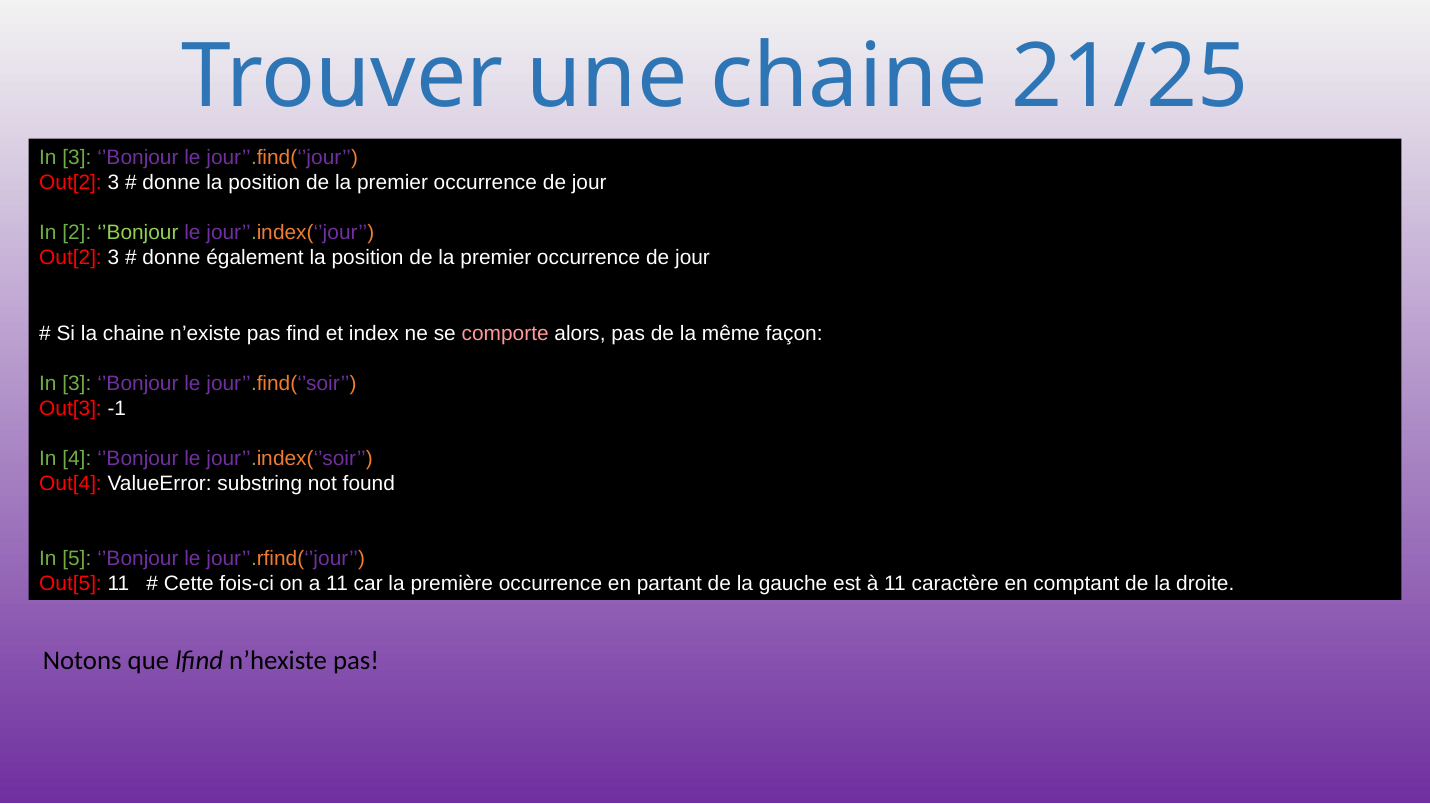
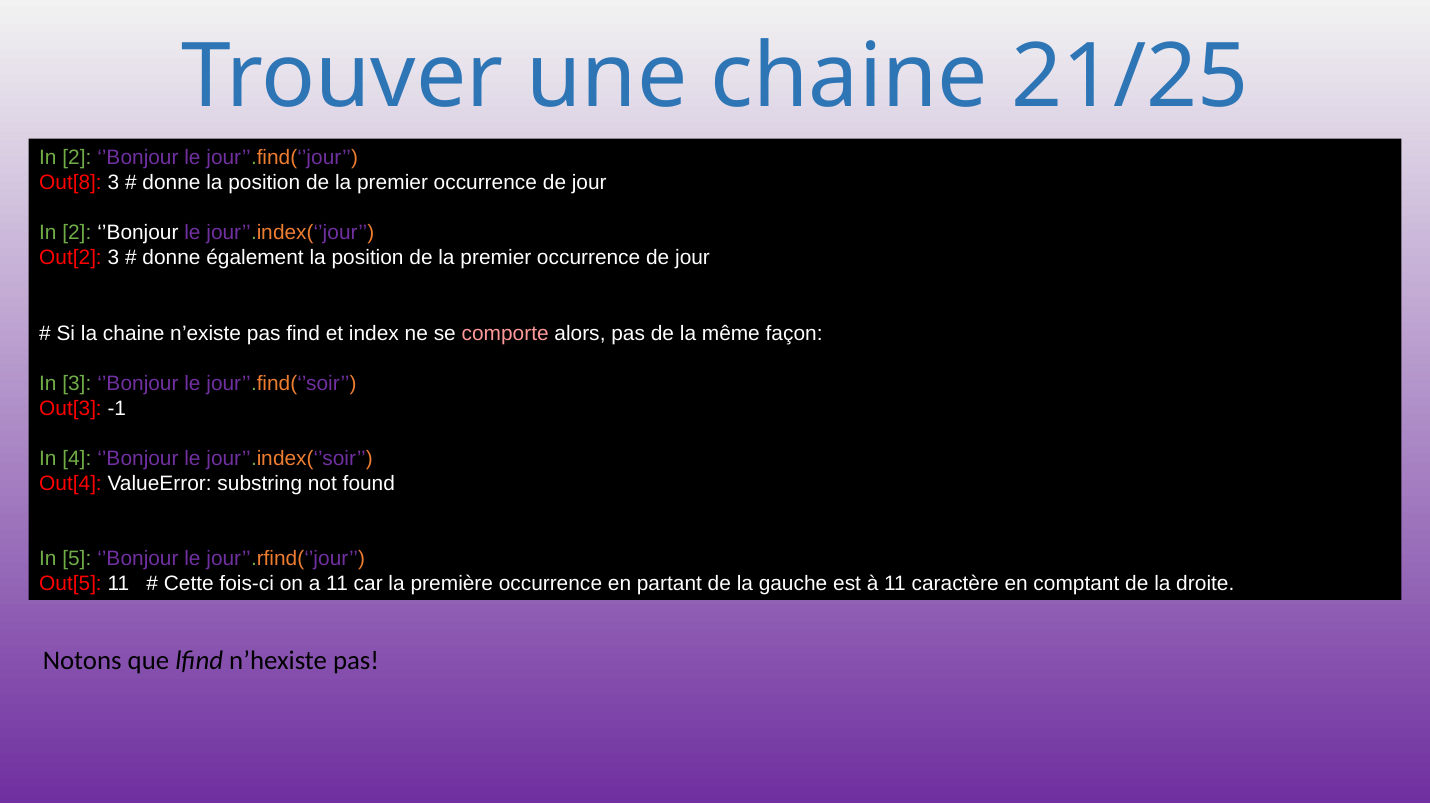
3: 3 -> 2 (77, 158)
Out[2: Out[2 -> Out[8 (70, 183)
’Bonjour colour: light green -> white (138, 233)
